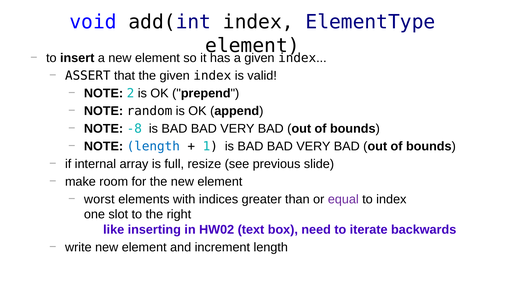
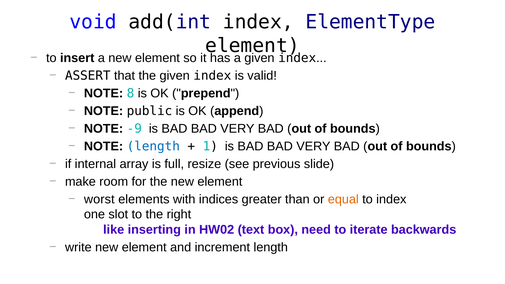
2: 2 -> 8 (131, 93)
random: random -> public (150, 111)
-8: -8 -> -9 (134, 129)
equal colour: purple -> orange (343, 199)
